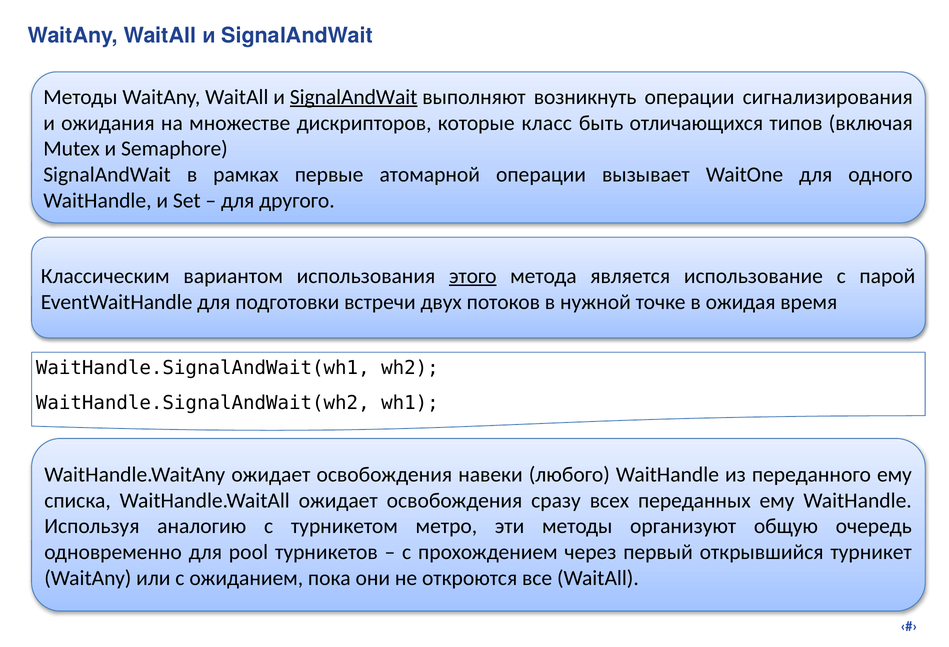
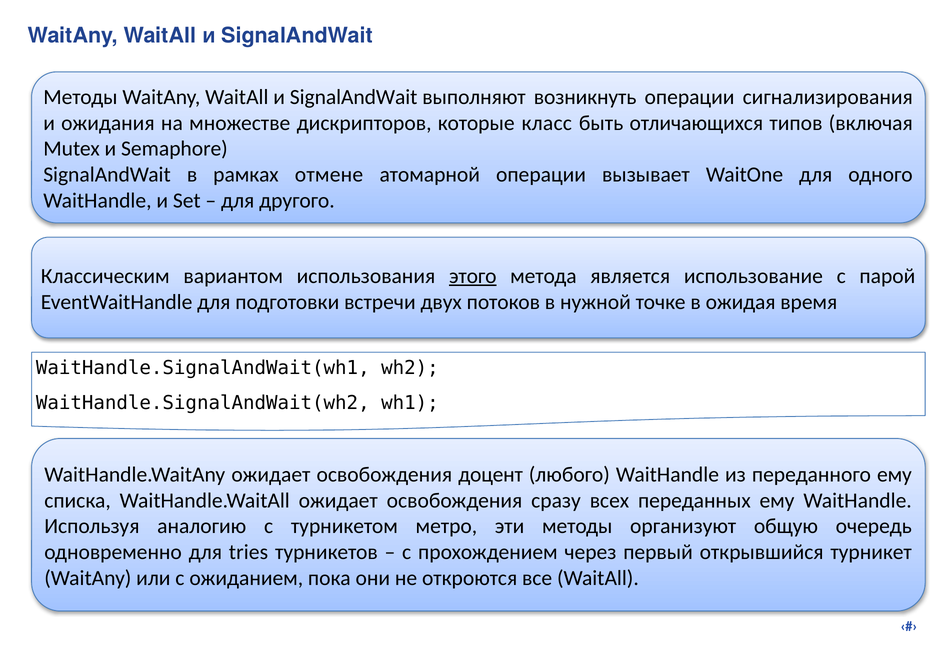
SignalAndWait underline: present -> none (354, 97)
первые: первые -> отмене (329, 175)
навеки: навеки -> доцент (491, 475)
pool: pool -> tries (248, 552)
